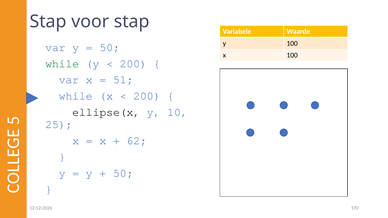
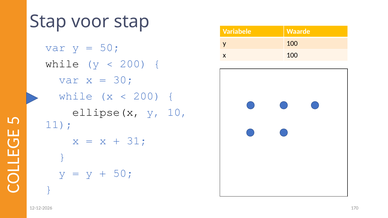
while colour: green -> black (62, 64)
51: 51 -> 30 (123, 80)
25: 25 -> 11 (59, 125)
62: 62 -> 31 (137, 141)
